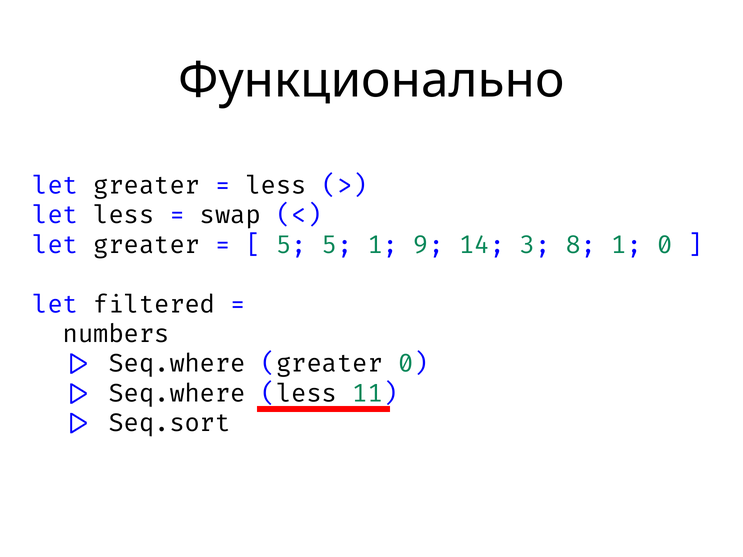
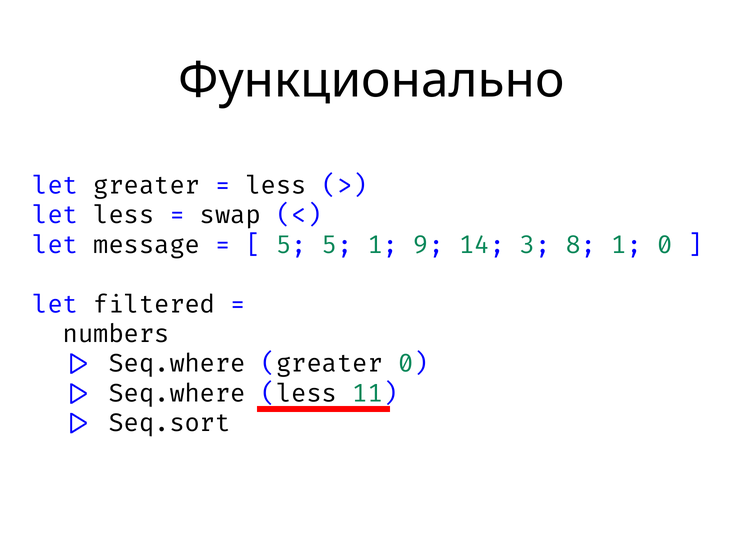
greater: greater -> message (147, 245)
